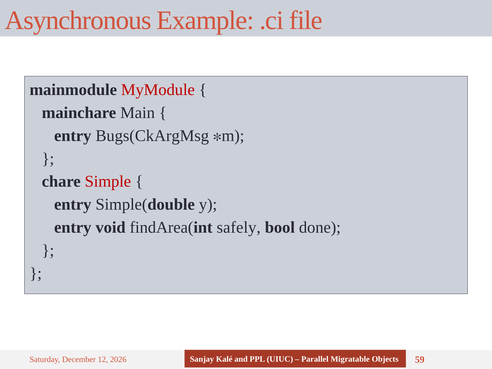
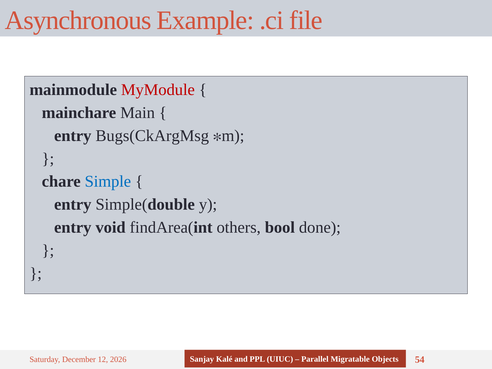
Simple colour: red -> blue (108, 182)
safely: safely -> others (239, 227)
59: 59 -> 54 (420, 360)
